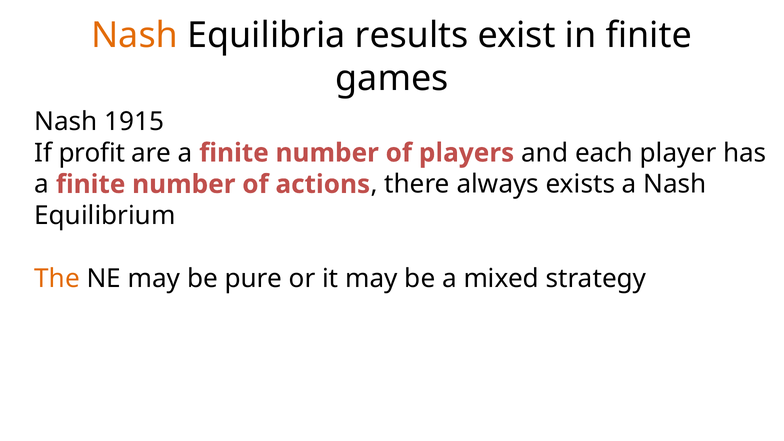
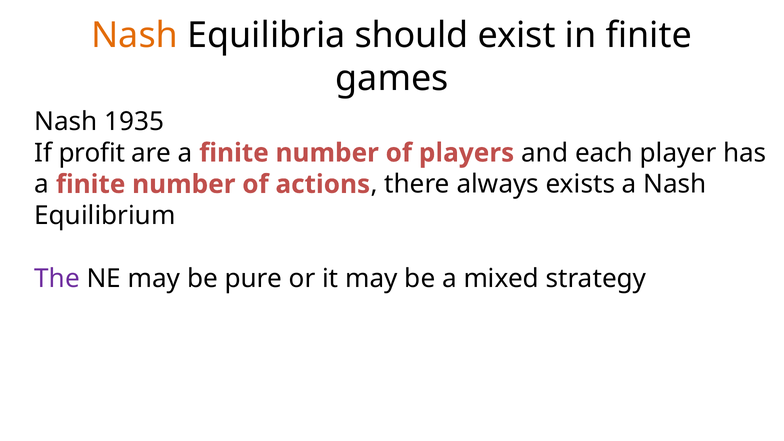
results: results -> should (412, 35)
1915: 1915 -> 1935 (134, 122)
The colour: orange -> purple (57, 278)
